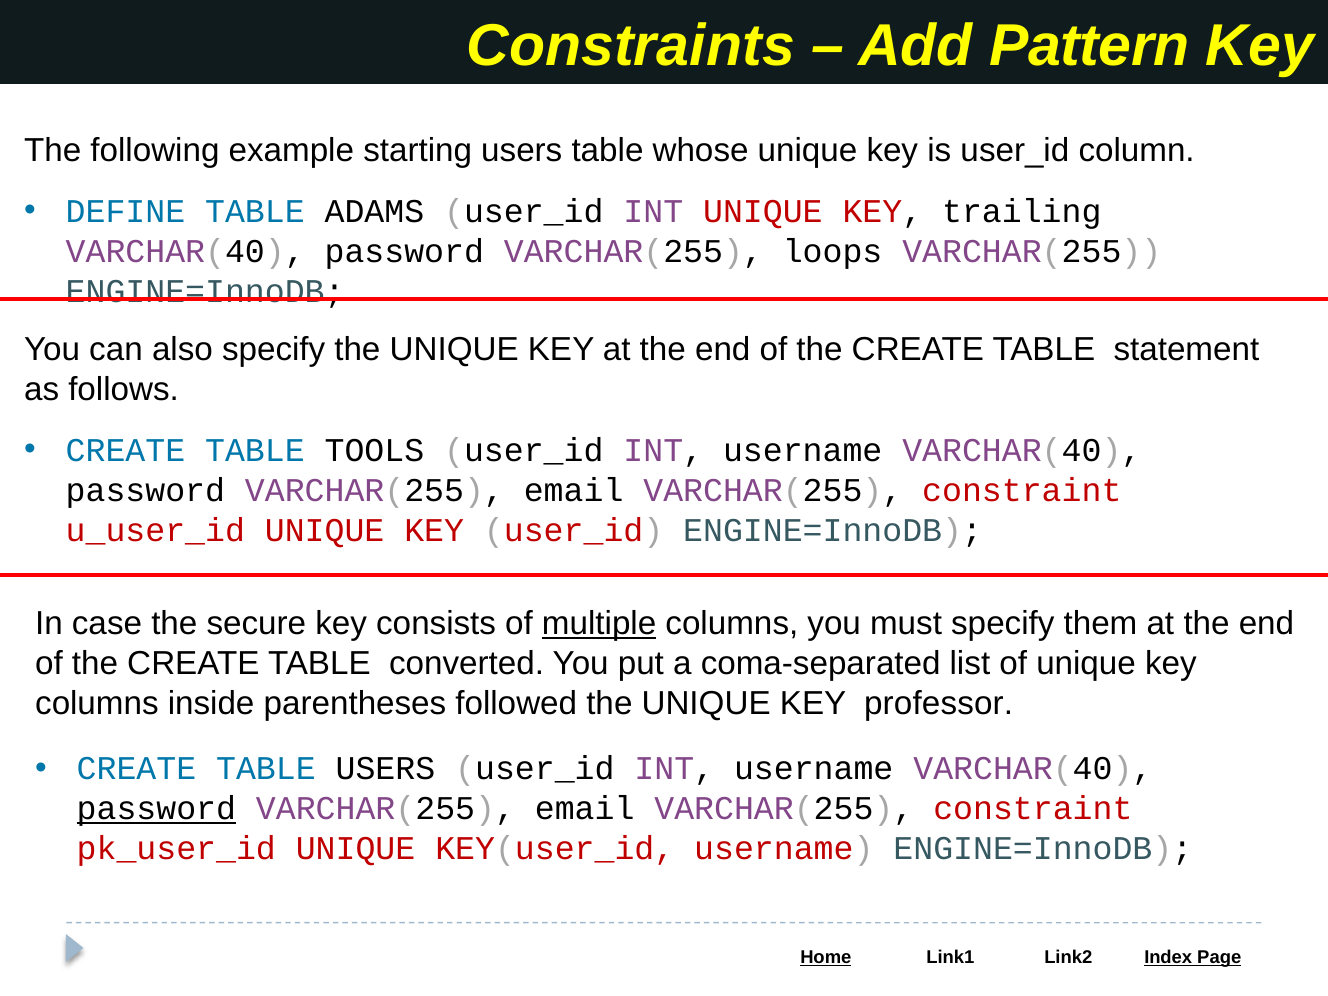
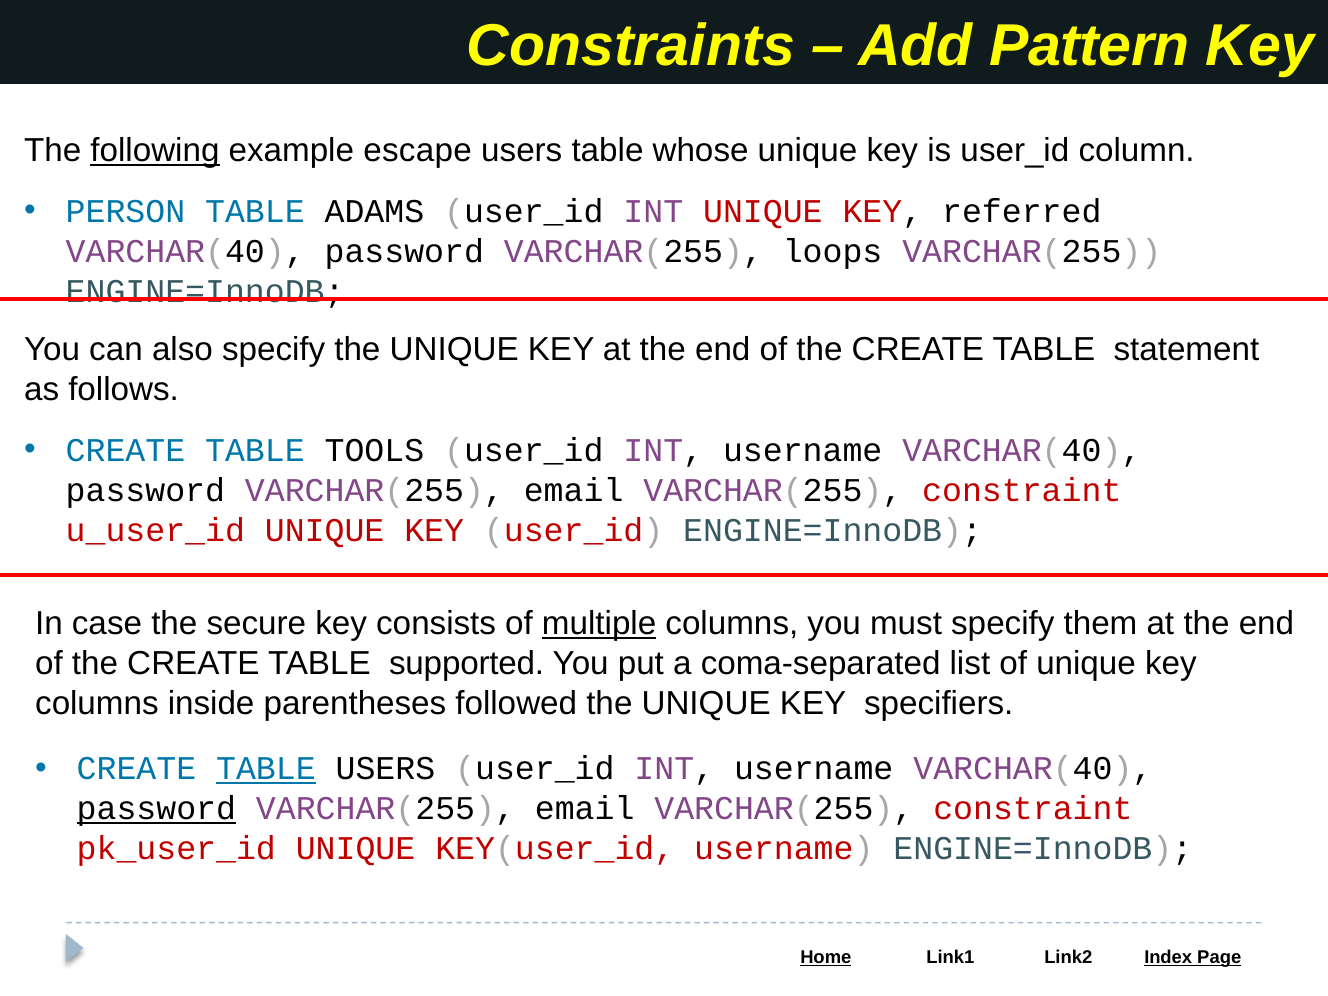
following underline: none -> present (155, 150)
starting: starting -> escape (418, 150)
DEFINE: DEFINE -> PERSON (125, 212)
trailing: trailing -> referred (1022, 212)
converted: converted -> supported (467, 663)
professor: professor -> specifiers (939, 703)
TABLE underline: none -> present (266, 769)
